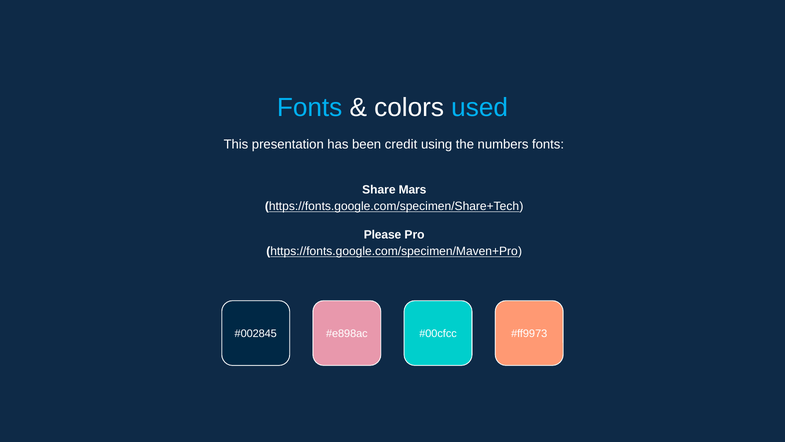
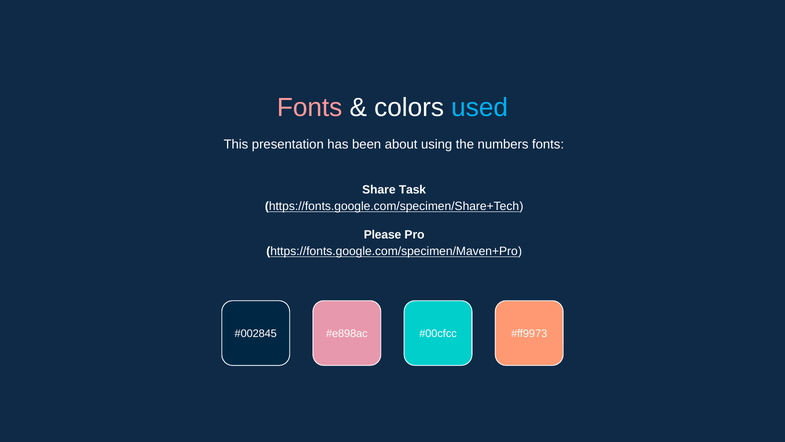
Fonts colour: light blue -> pink (310, 107)
credit: credit -> about (401, 144)
Mars: Mars -> Task (412, 190)
